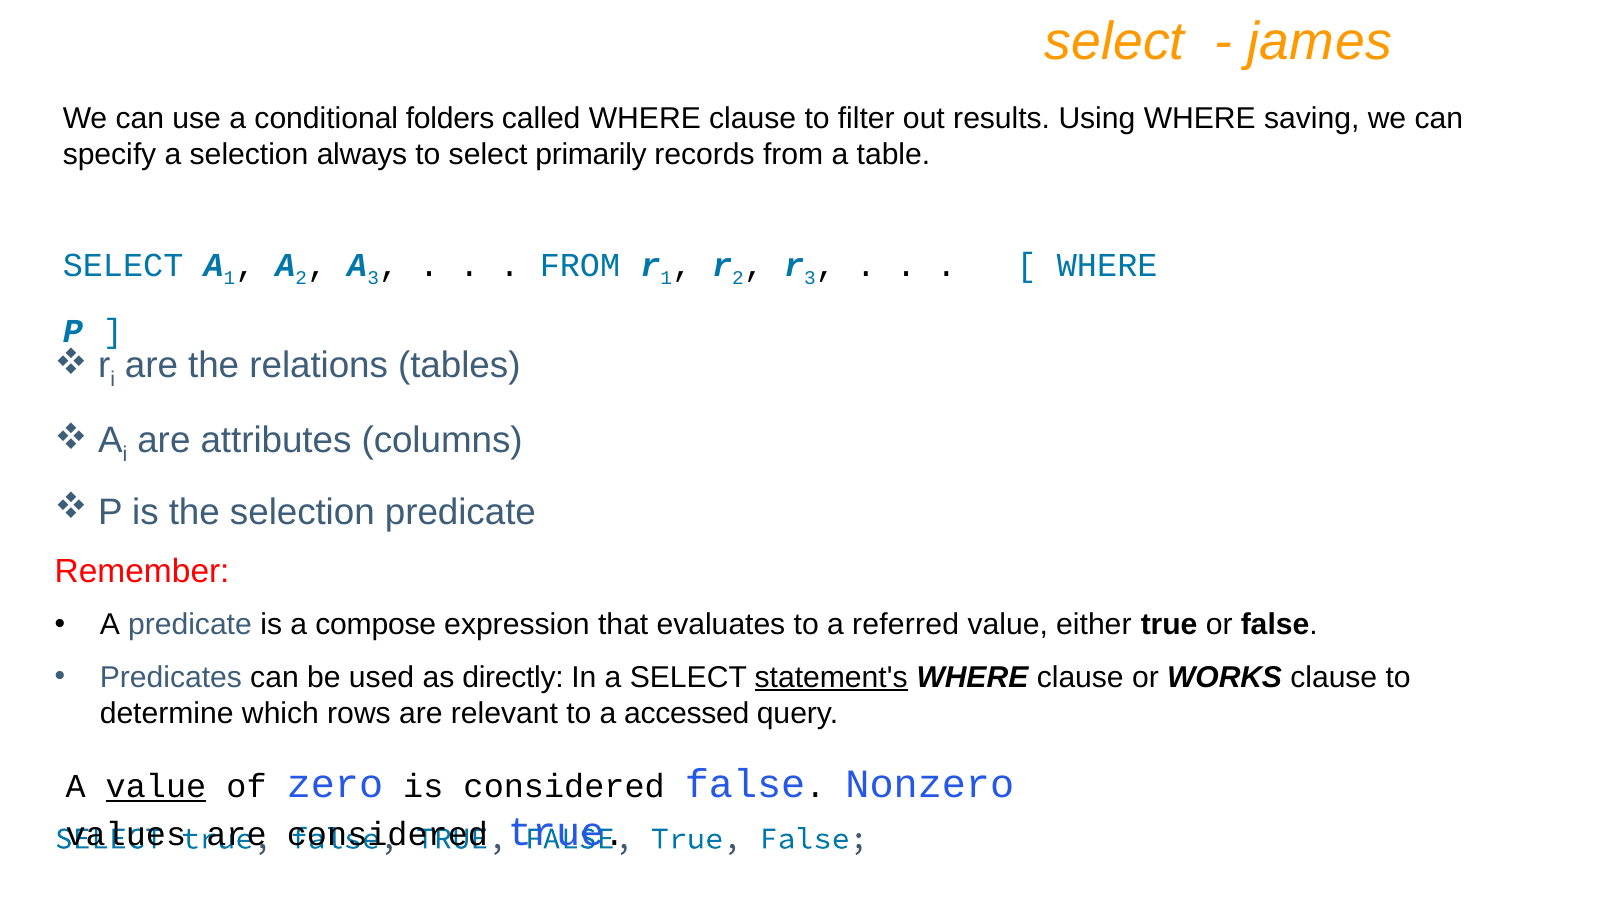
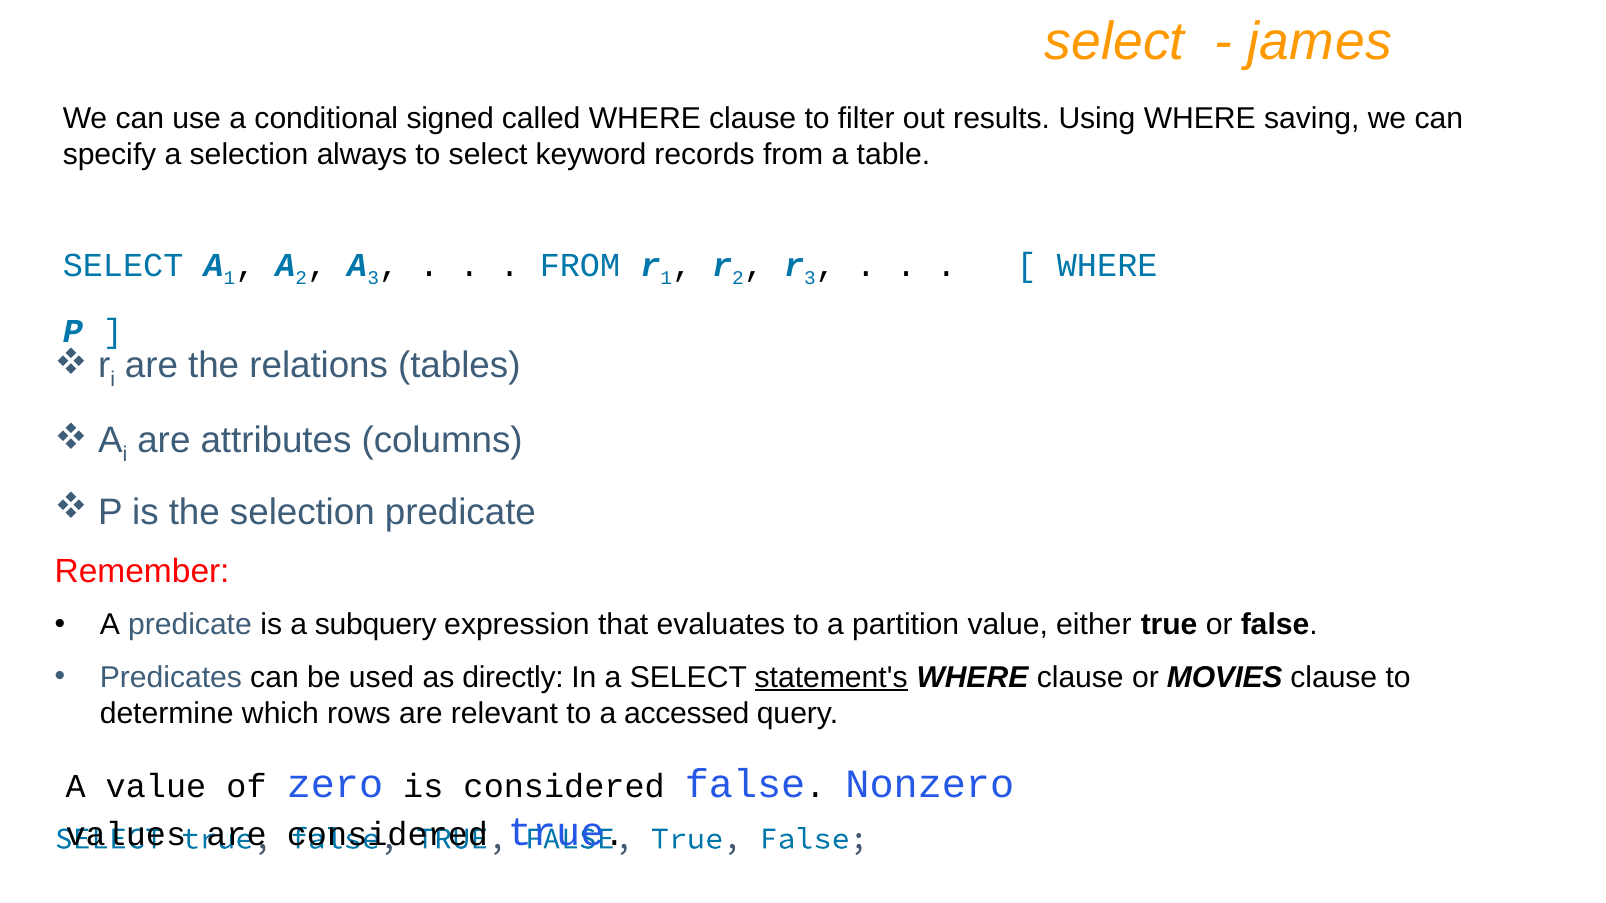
folders: folders -> signed (450, 119)
primarily: primarily -> keyword (591, 155)
compose: compose -> subquery (376, 625)
referred: referred -> partition (906, 625)
WORKS: WORKS -> MOVIES (1225, 677)
value underline: present -> none (156, 787)
